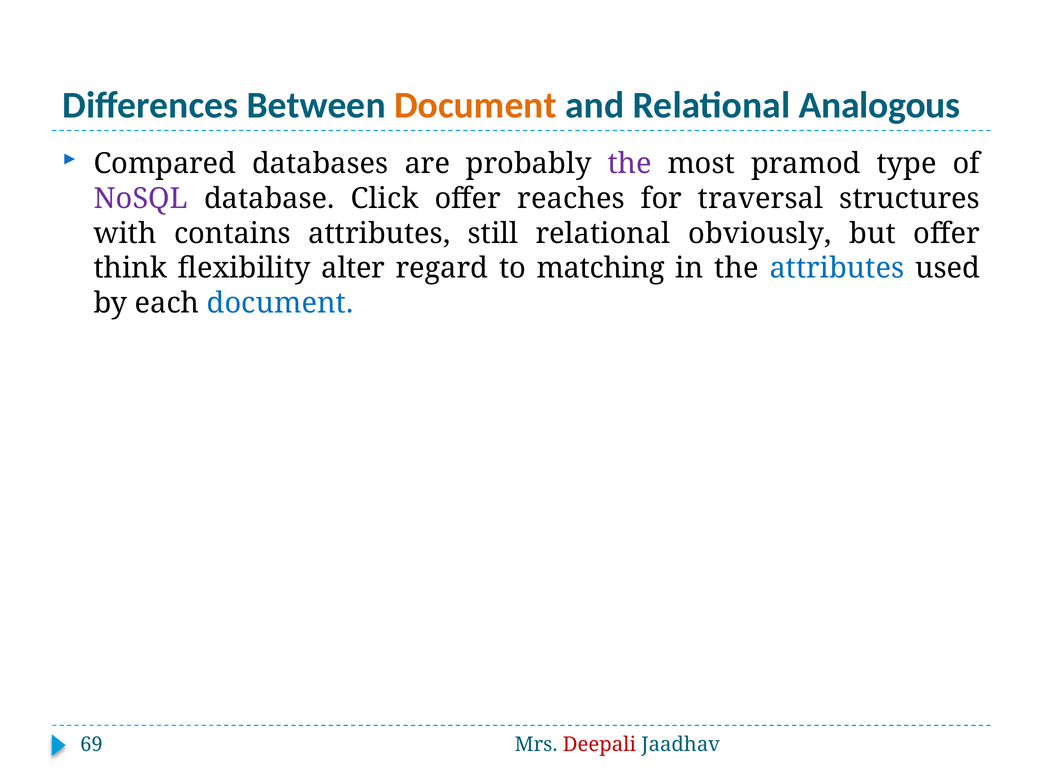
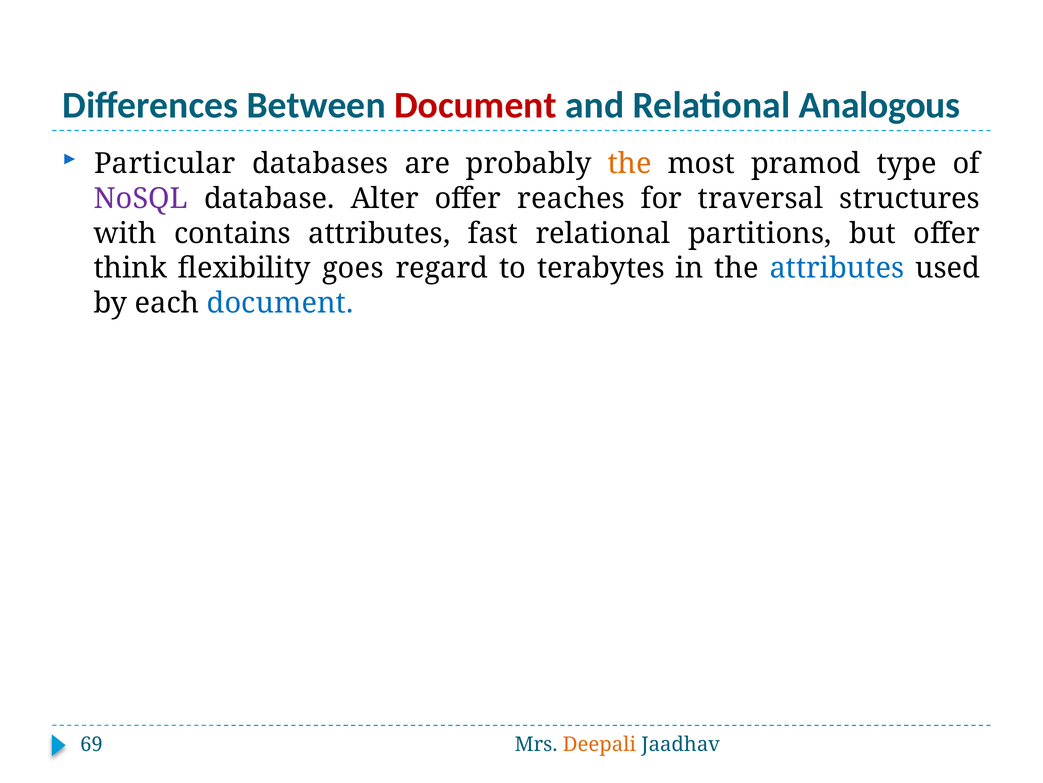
Document colour: orange -> red (475, 105)
Compared: Compared -> Particular (165, 164)
the colour: purple -> orange (630, 164)
Click: Click -> Alter (385, 198)
still: still -> fast (493, 233)
obviously: obviously -> partitions (760, 233)
alter: alter -> goes (353, 268)
matching: matching -> terabytes (601, 268)
Deepali colour: red -> orange (599, 744)
